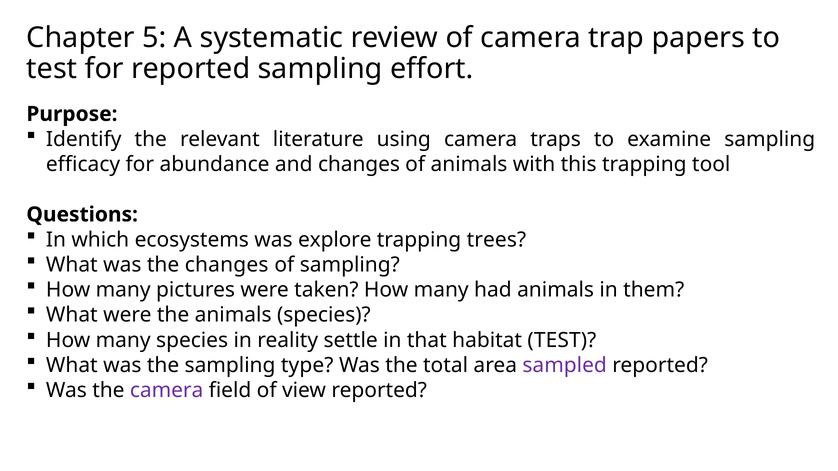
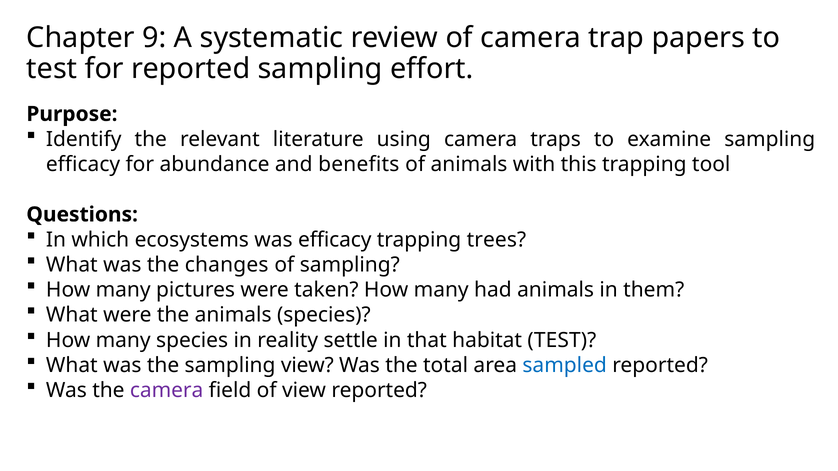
5: 5 -> 9 (154, 38)
and changes: changes -> benefits (359, 164)
was explore: explore -> efficacy (335, 240)
sampling type: type -> view (307, 366)
sampled colour: purple -> blue (565, 366)
